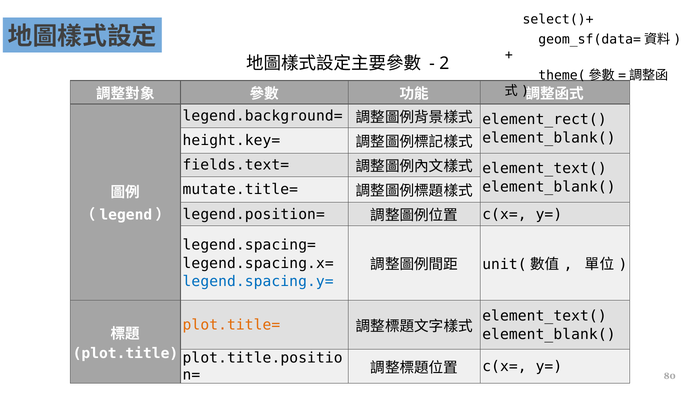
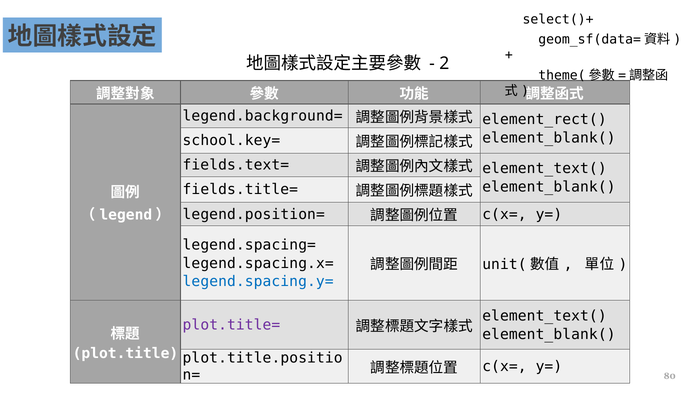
height.key=: height.key= -> school.key= (231, 141)
mutate.title=: mutate.title= -> fields.title= (240, 190)
plot.title= colour: orange -> purple (231, 325)
